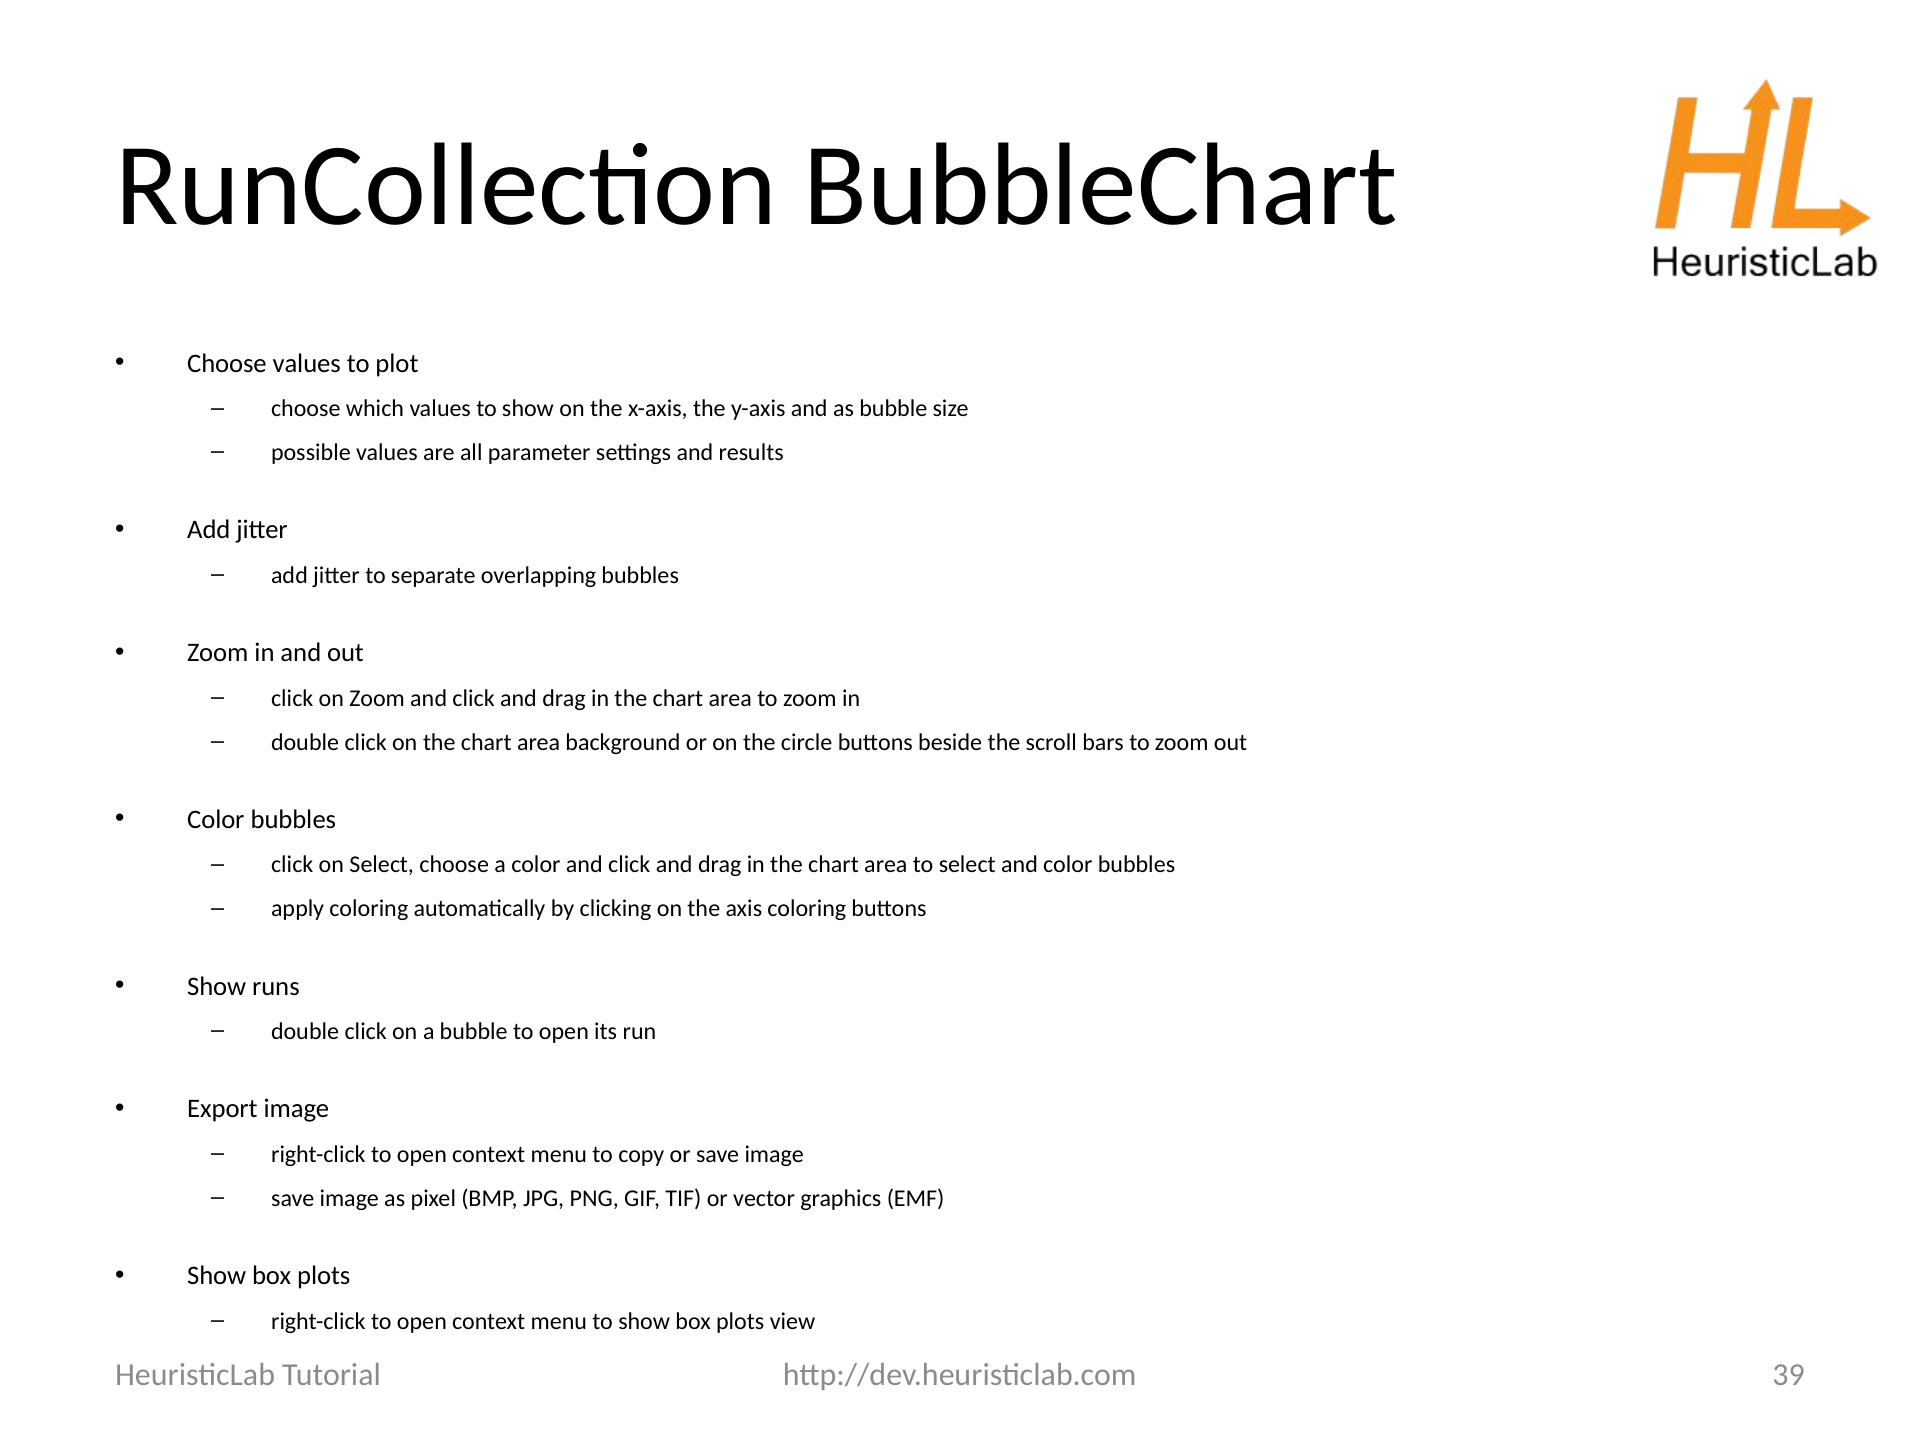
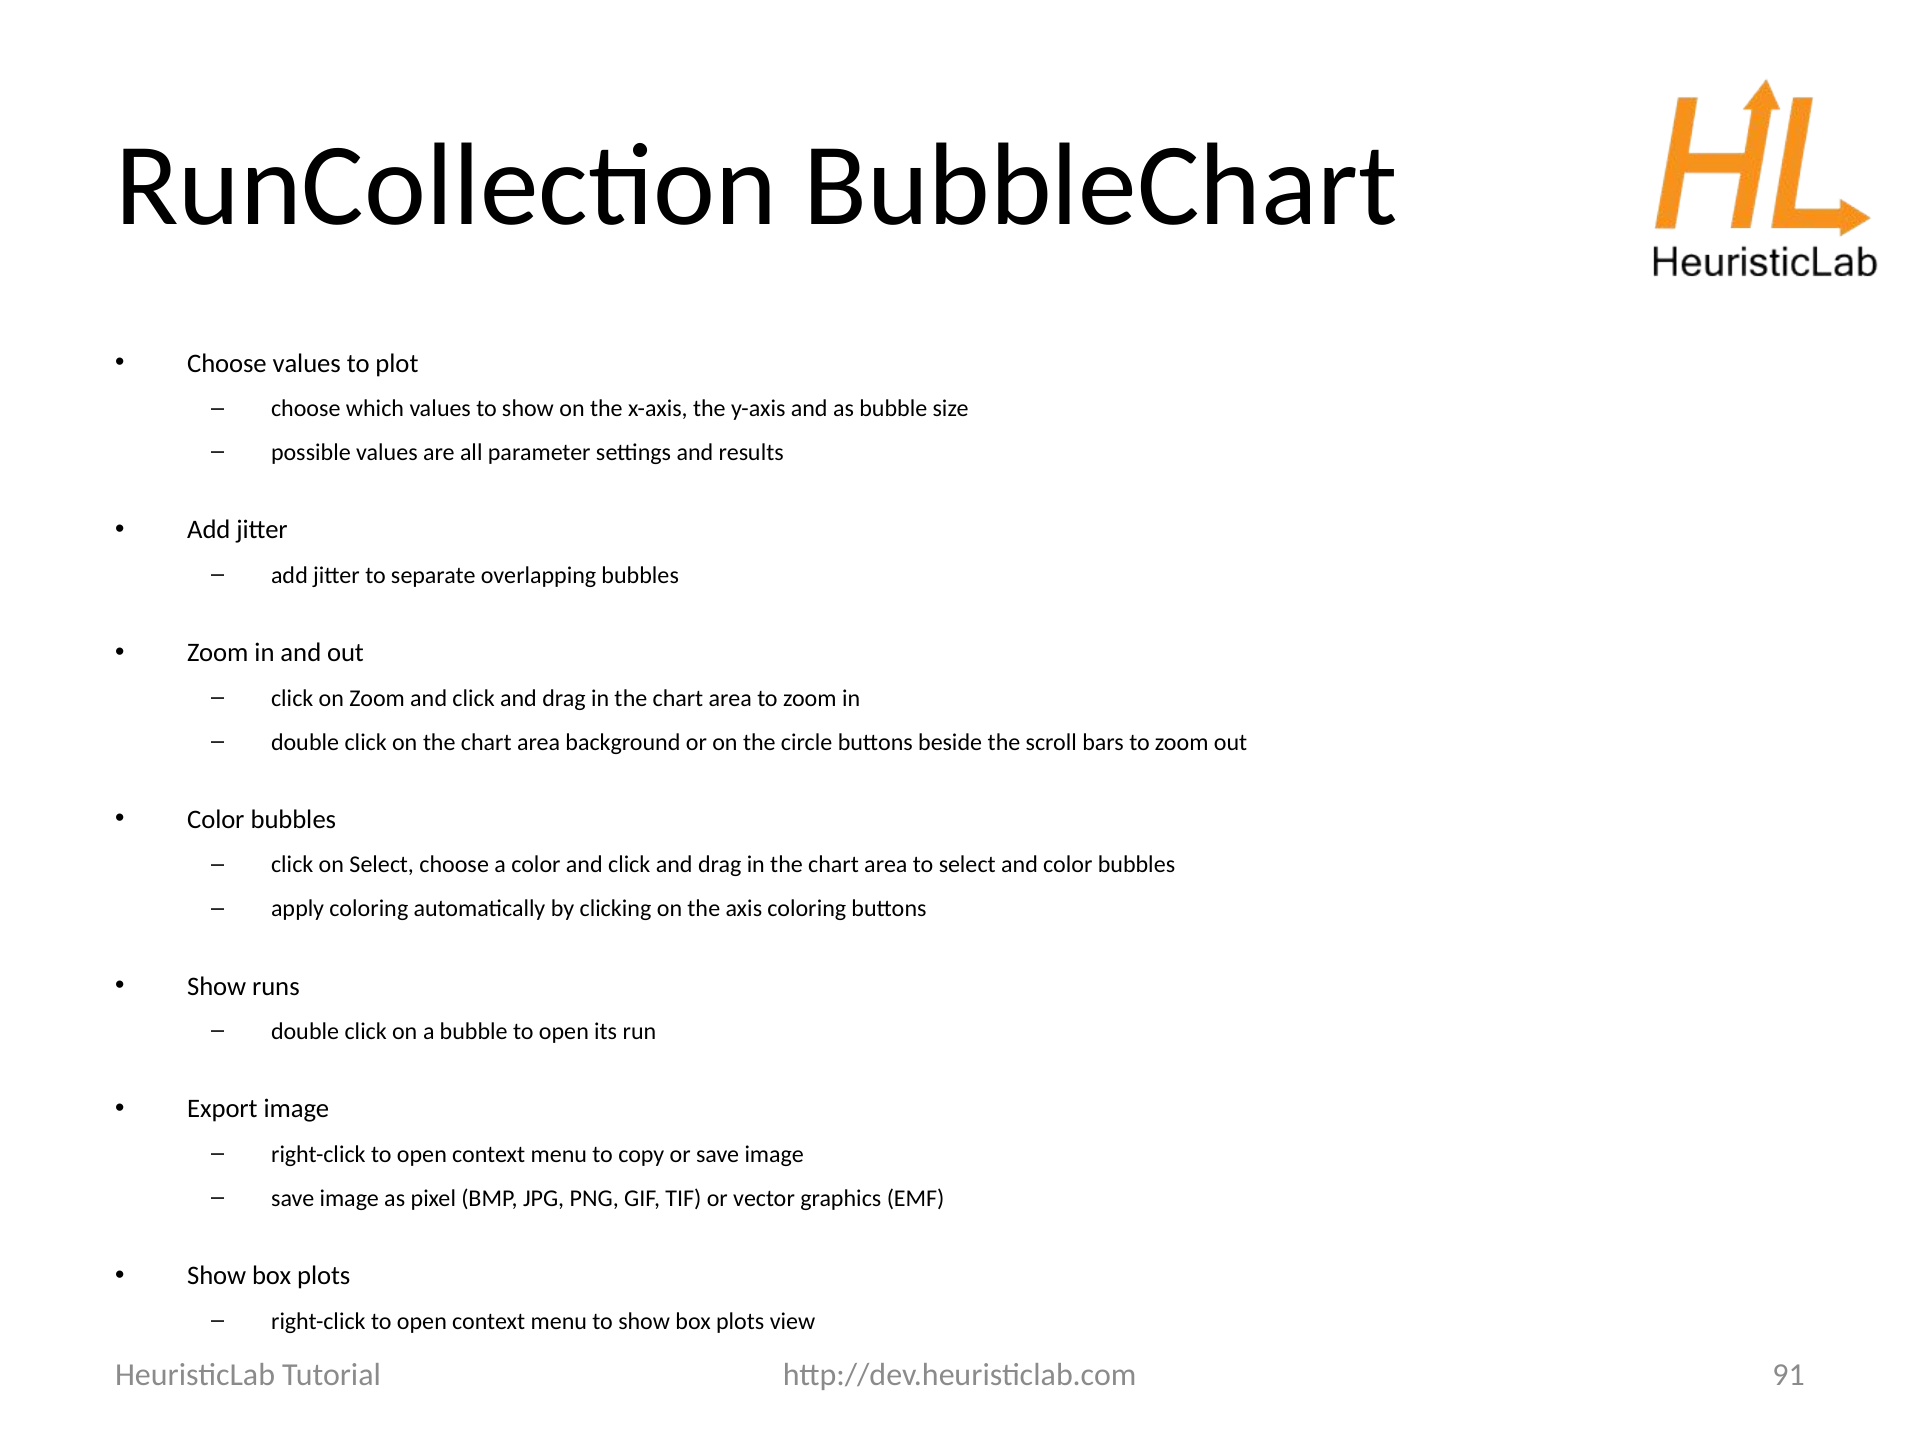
39: 39 -> 91 (1789, 1375)
